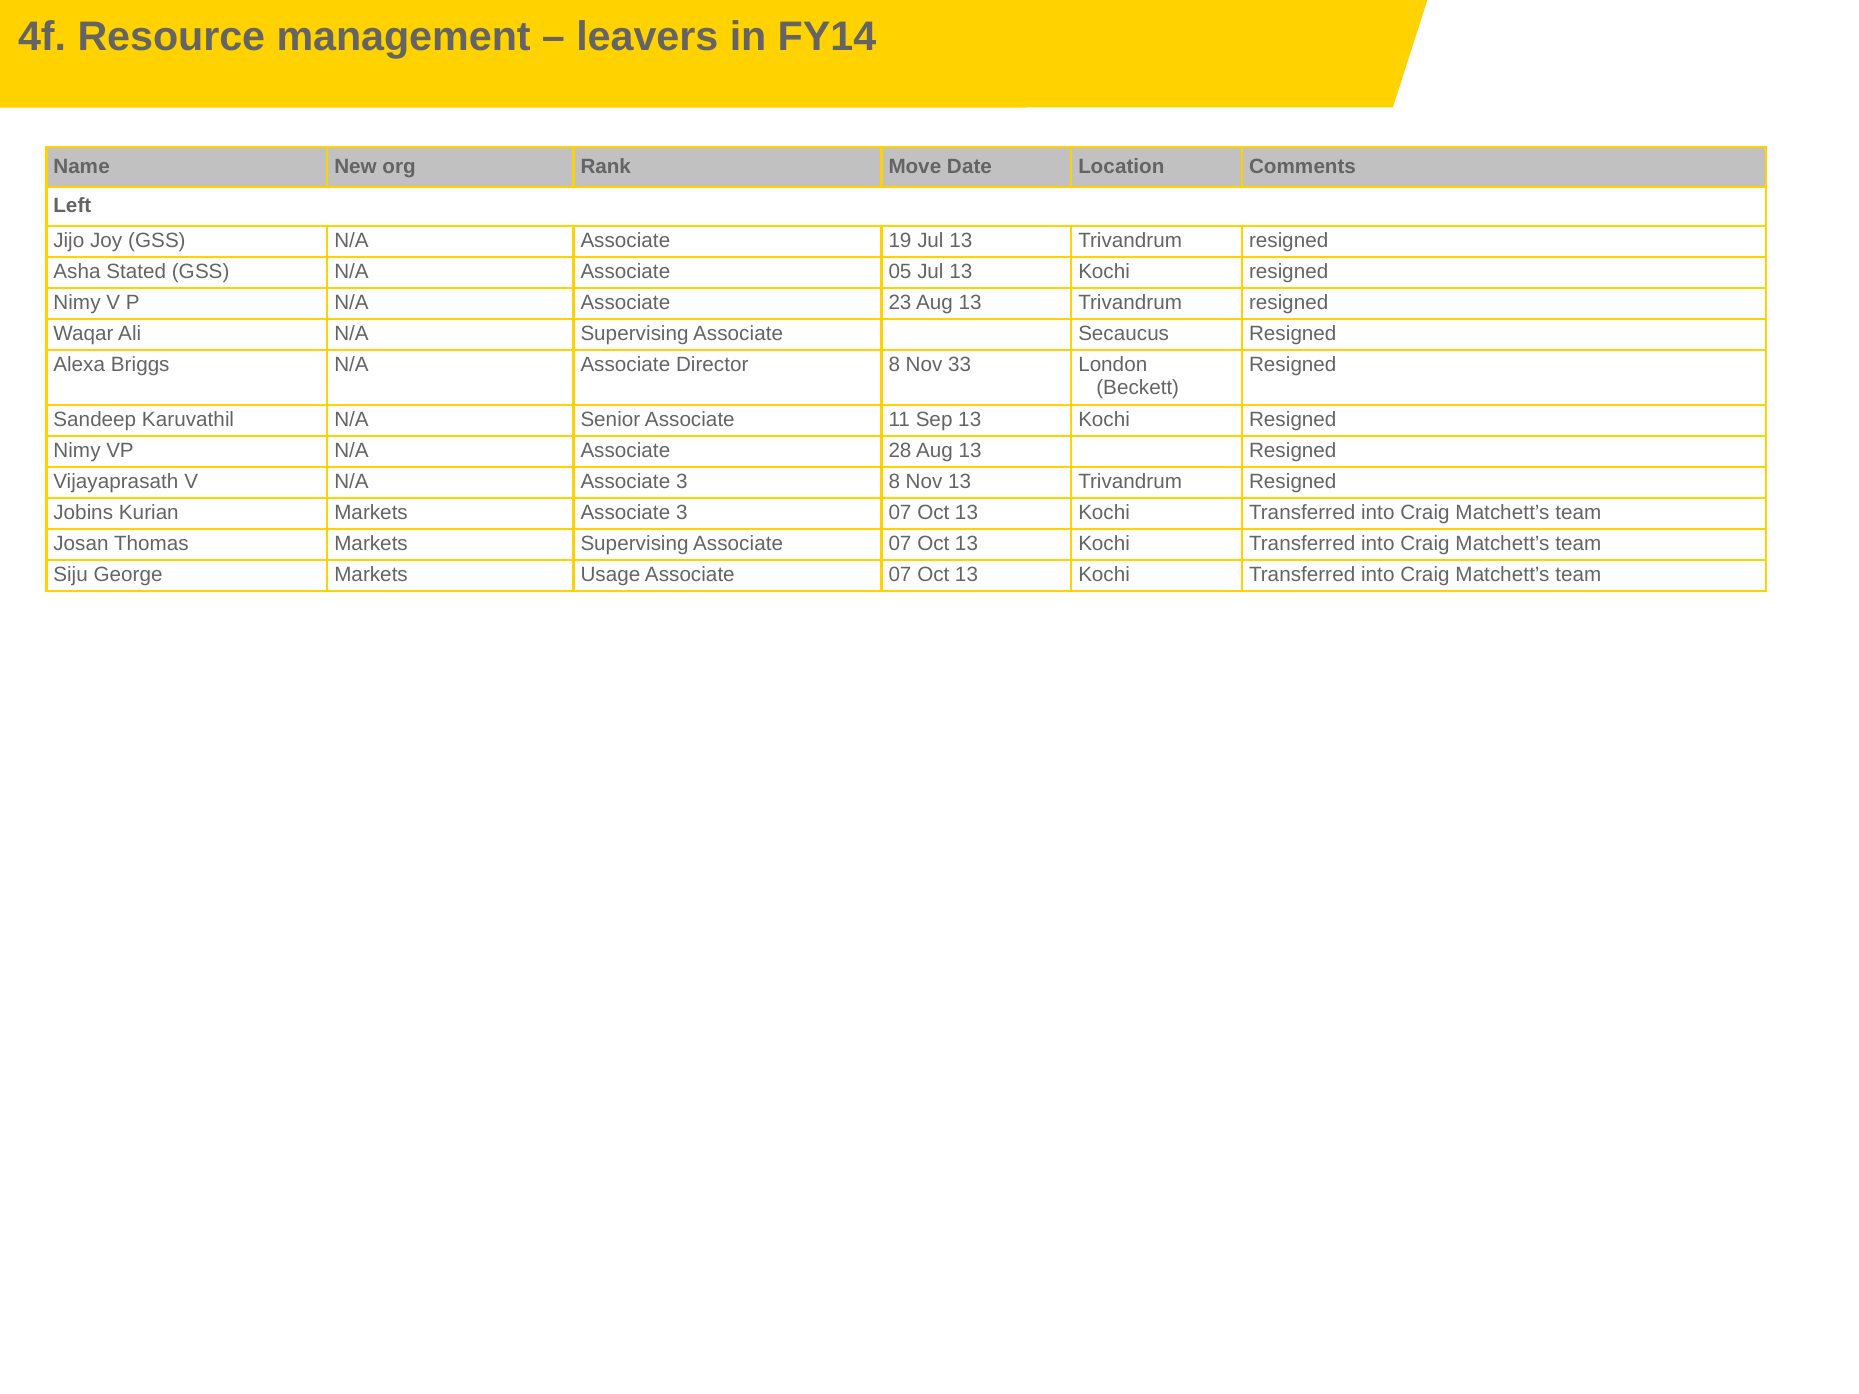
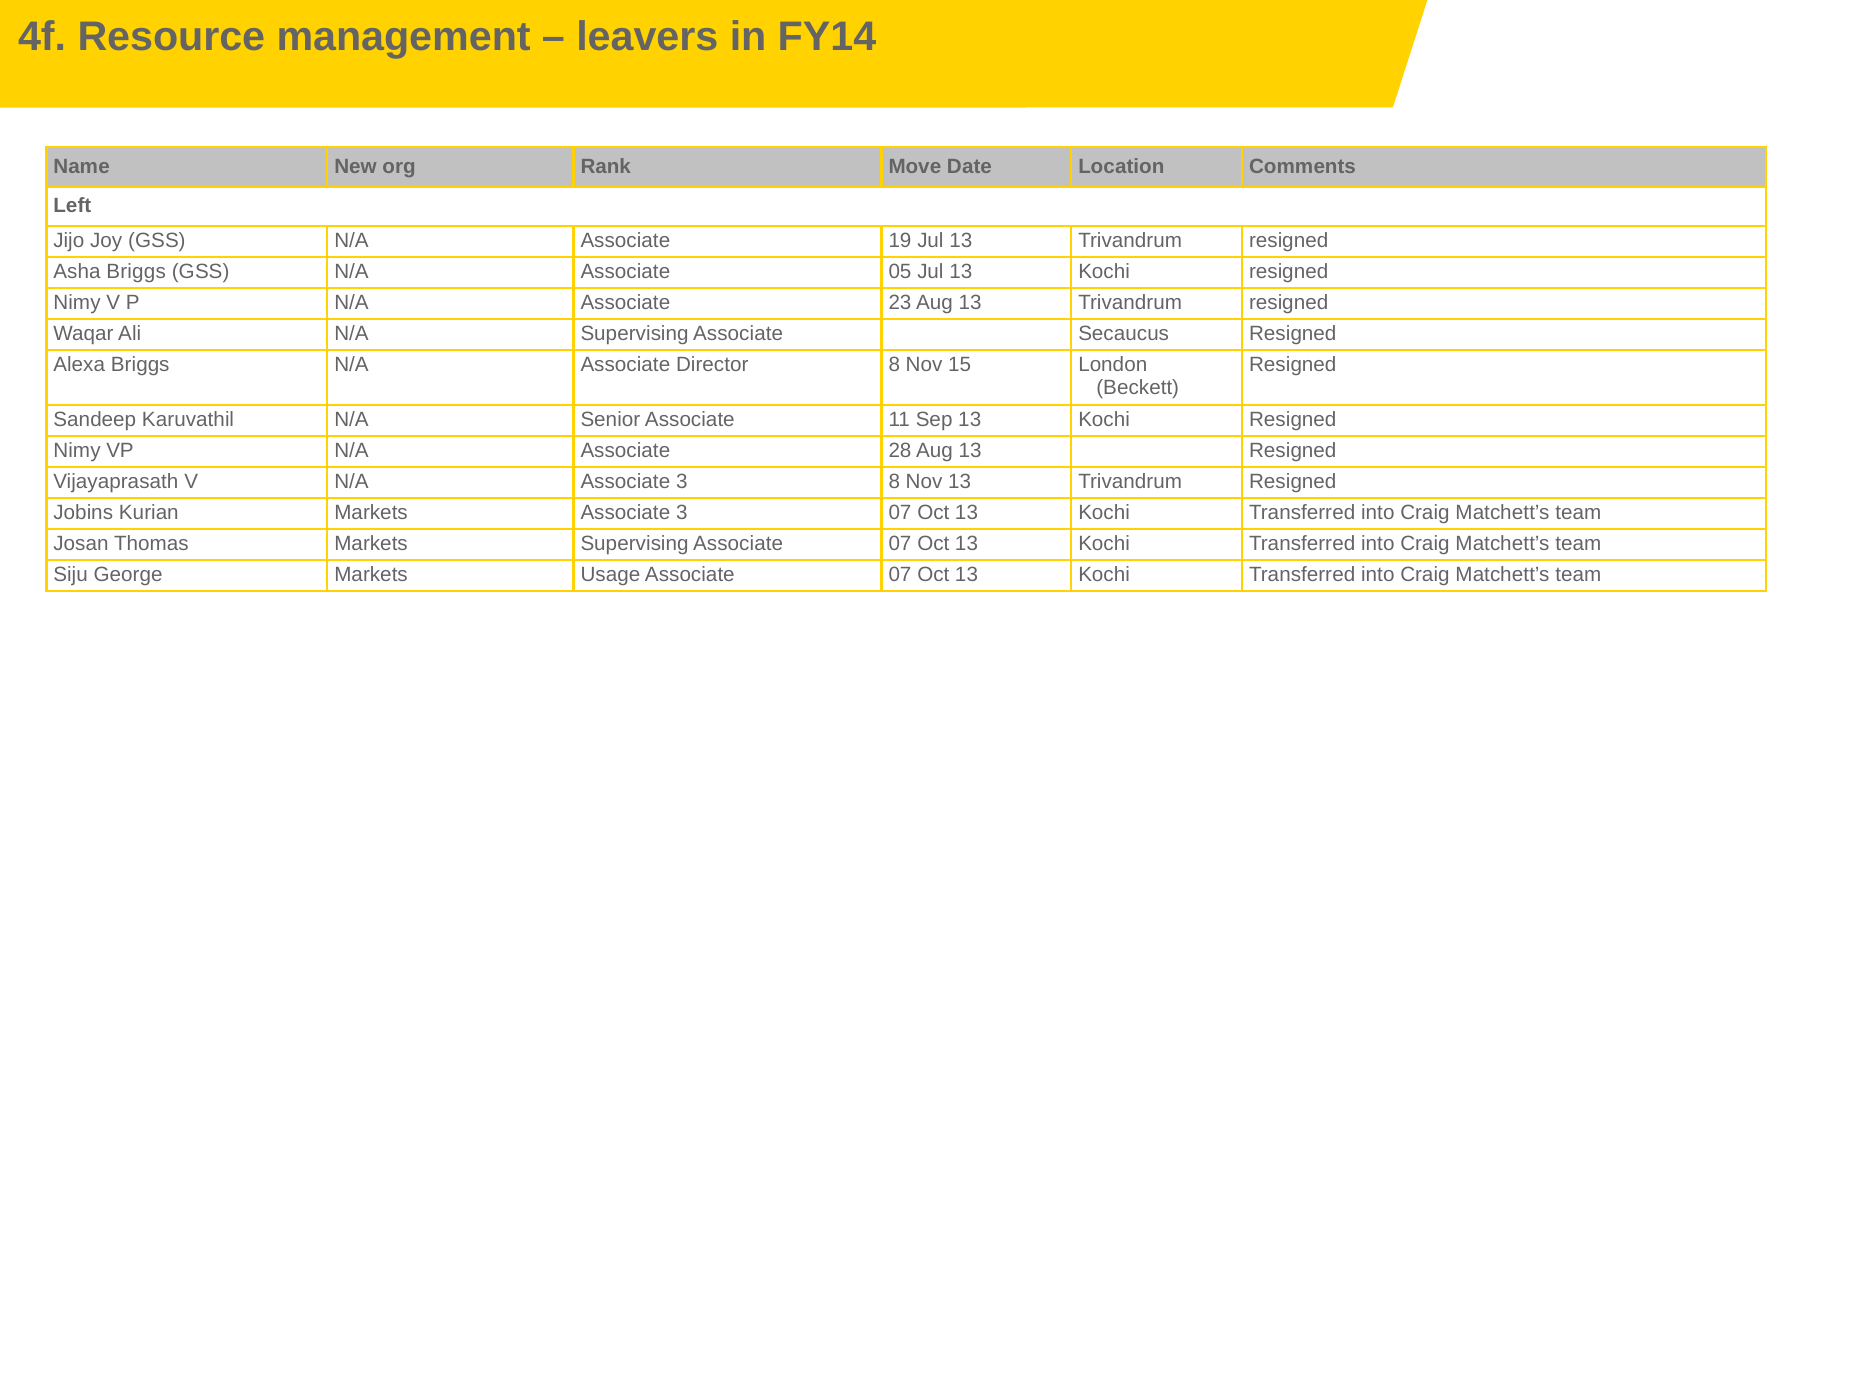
Asha Stated: Stated -> Briggs (136, 272)
33: 33 -> 15 (960, 365)
